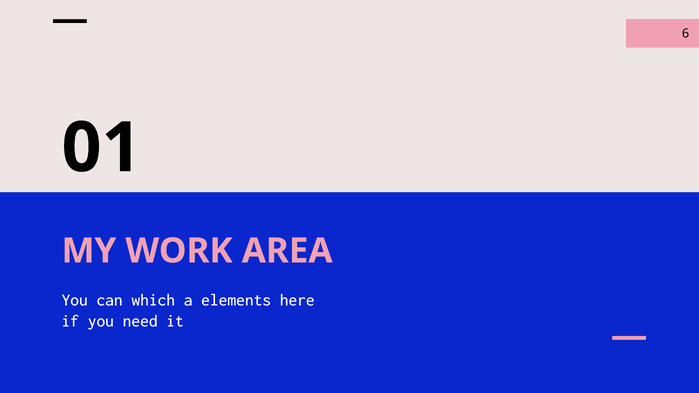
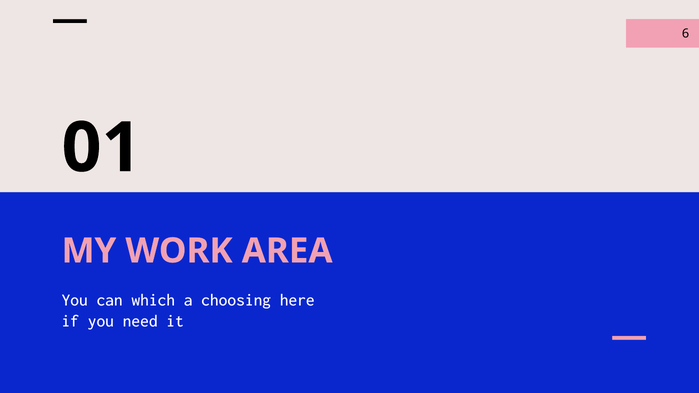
elements: elements -> choosing (236, 300)
